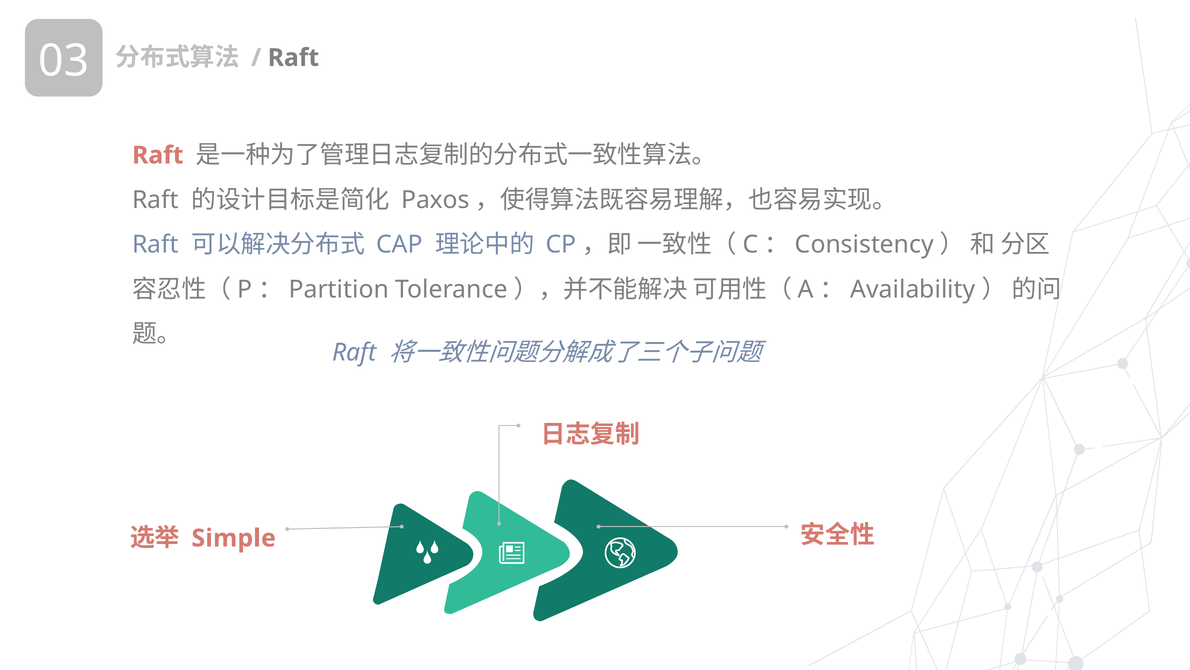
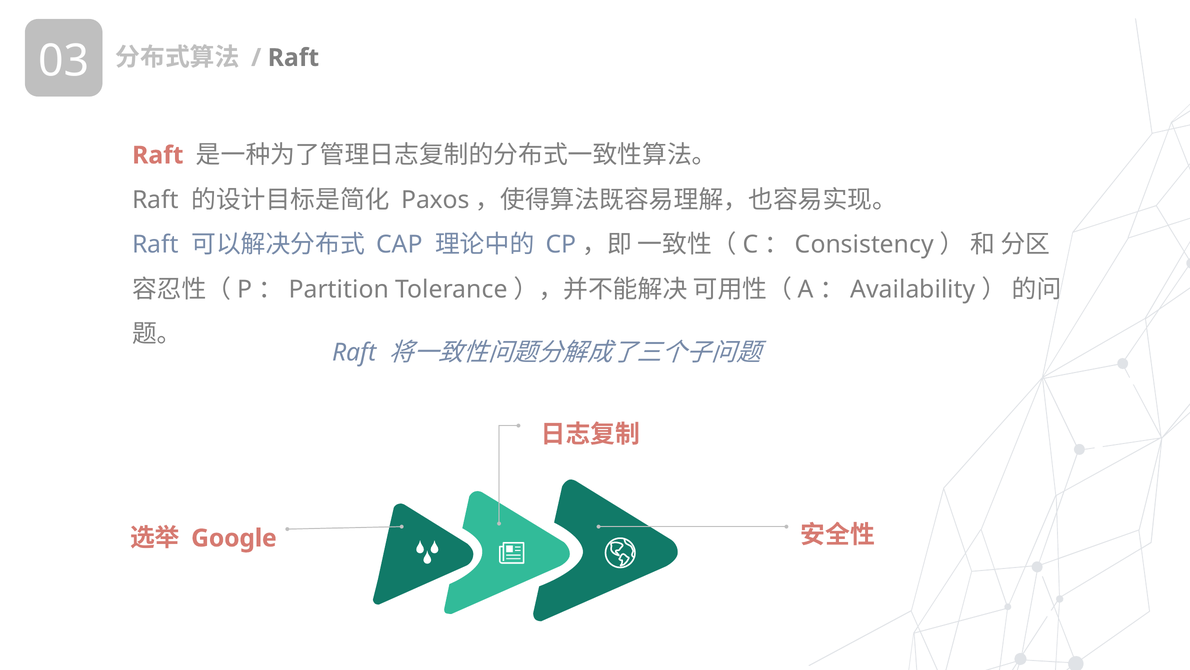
Simple: Simple -> Google (234, 538)
